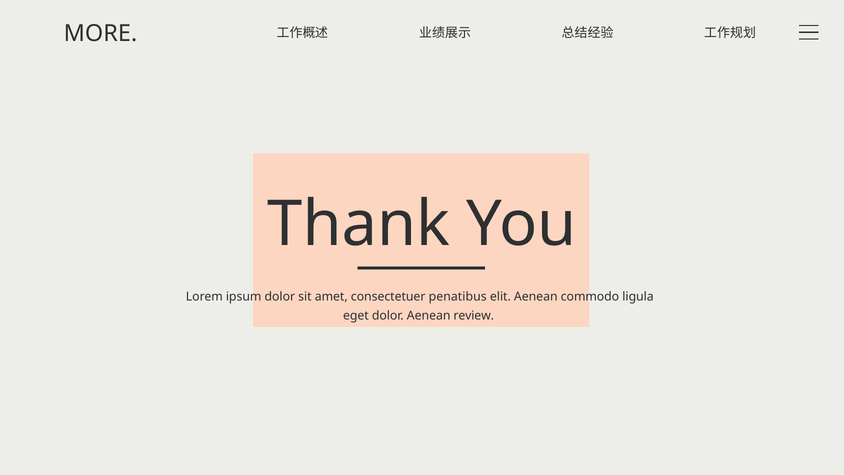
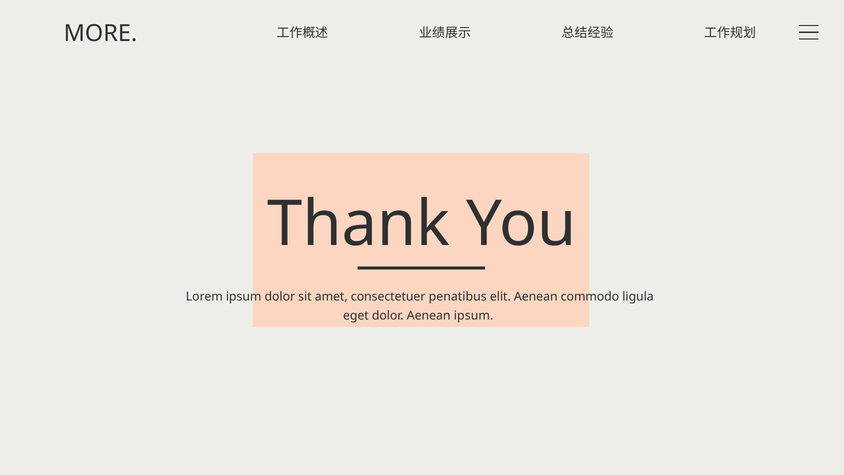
Aenean review: review -> ipsum (474, 316)
